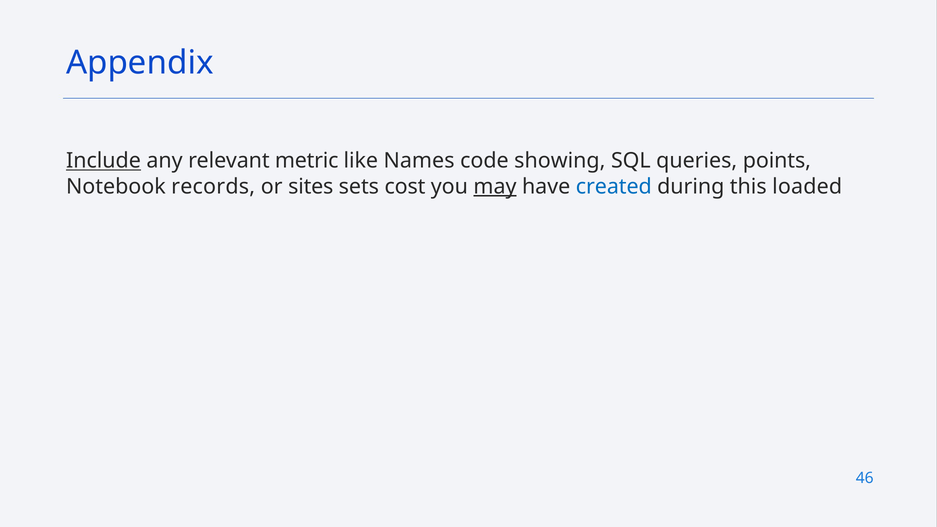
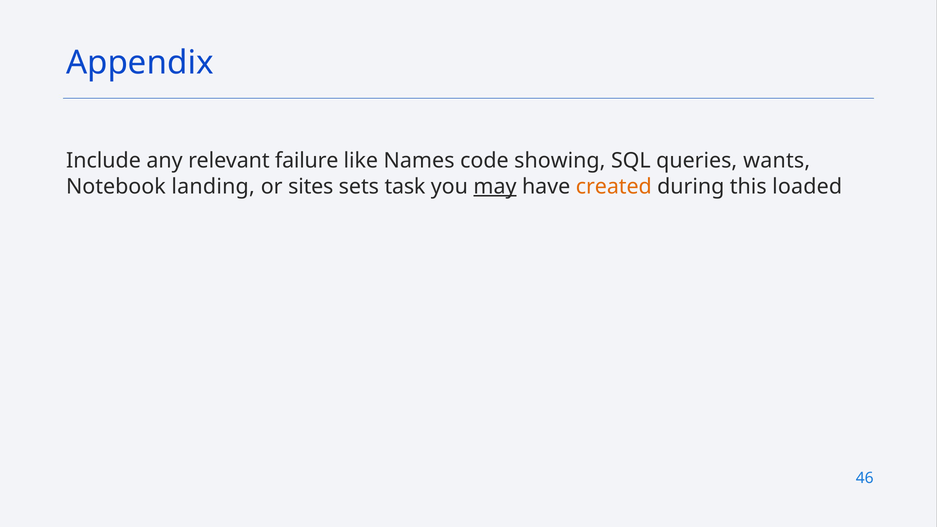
Include underline: present -> none (103, 161)
metric: metric -> failure (307, 161)
points: points -> wants (777, 161)
records: records -> landing (213, 186)
cost: cost -> task (405, 186)
created colour: blue -> orange (614, 186)
